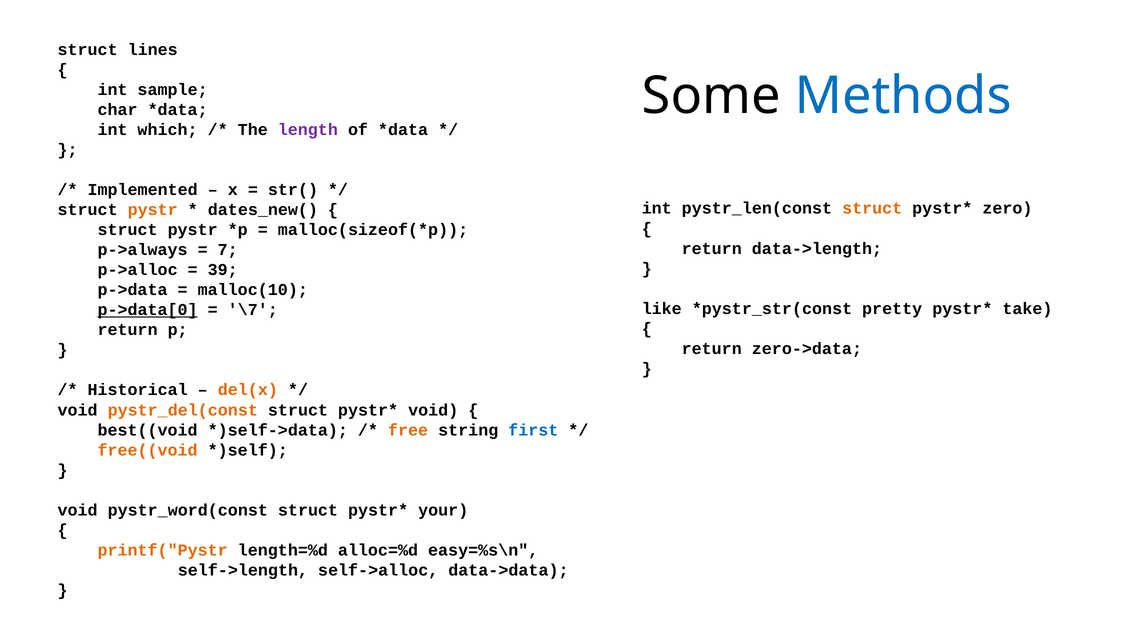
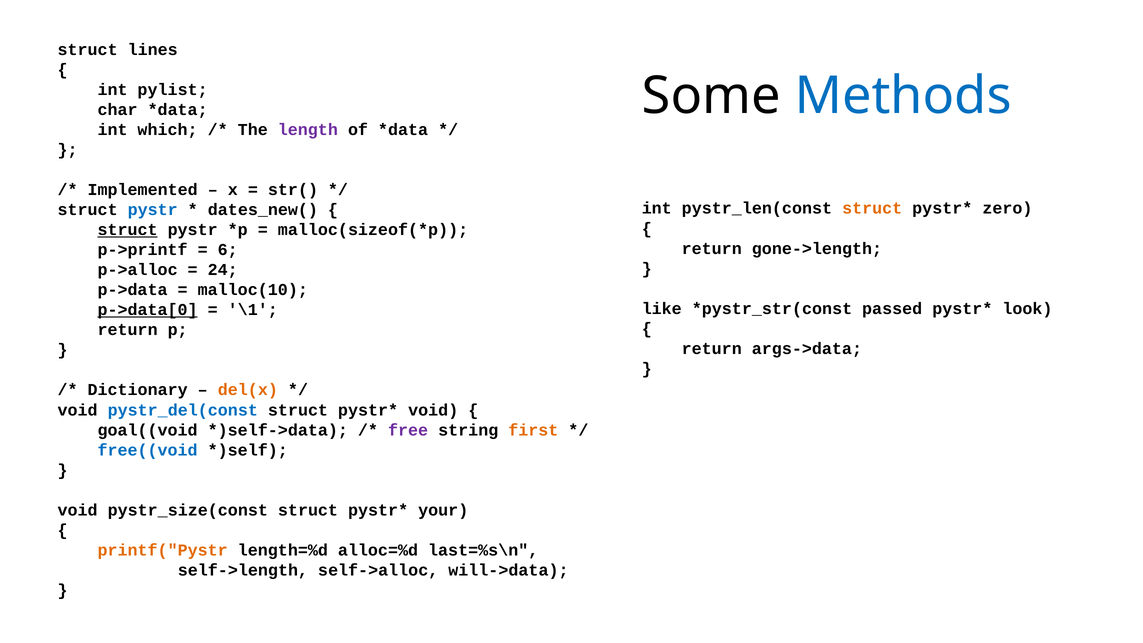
sample: sample -> pylist (173, 90)
pystr colour: orange -> blue (153, 210)
struct underline: none -> present (128, 230)
data->length: data->length -> gone->length (817, 248)
p->always: p->always -> p->printf (143, 250)
7: 7 -> 6 (228, 250)
39: 39 -> 24 (223, 270)
pretty: pretty -> passed (892, 309)
take: take -> look (1027, 309)
\7: \7 -> \1 (253, 310)
zero->data: zero->data -> args->data (807, 349)
Historical: Historical -> Dictionary (138, 390)
pystr_del(const colour: orange -> blue (183, 410)
best((void: best((void -> goal((void (148, 430)
free colour: orange -> purple (408, 430)
first colour: blue -> orange (533, 430)
free((void colour: orange -> blue (148, 450)
pystr_word(const: pystr_word(const -> pystr_size(const (188, 510)
easy=%s\n: easy=%s\n -> last=%s\n (483, 550)
data->data: data->data -> will->data (508, 570)
